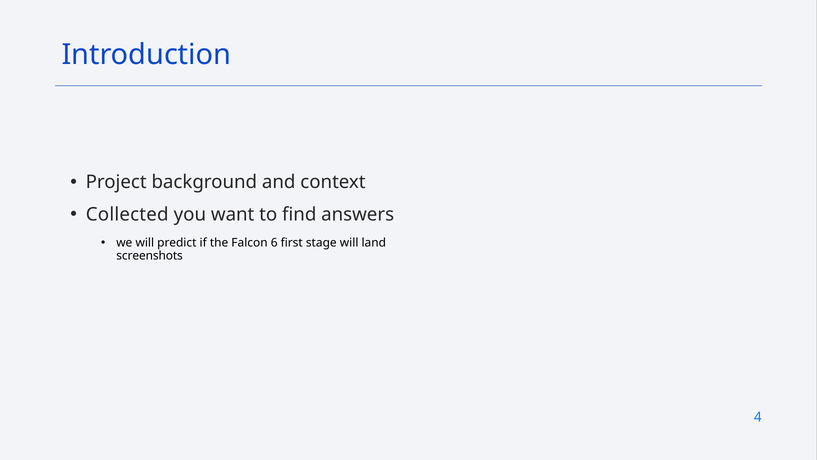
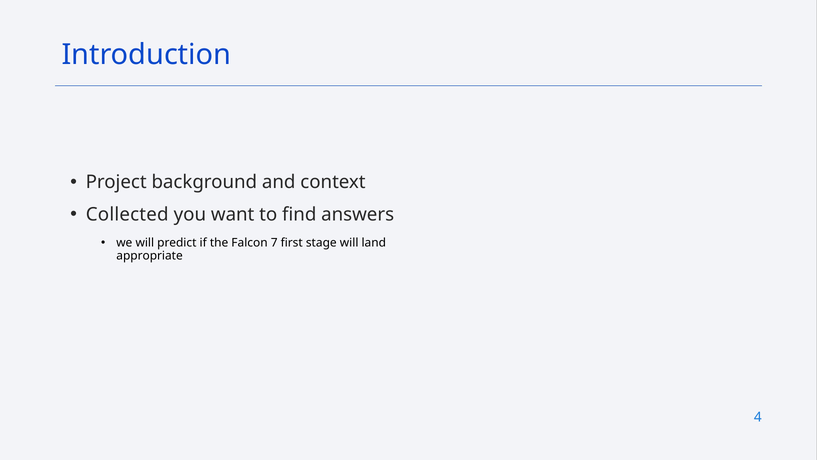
6: 6 -> 7 (274, 243)
screenshots: screenshots -> appropriate (150, 256)
